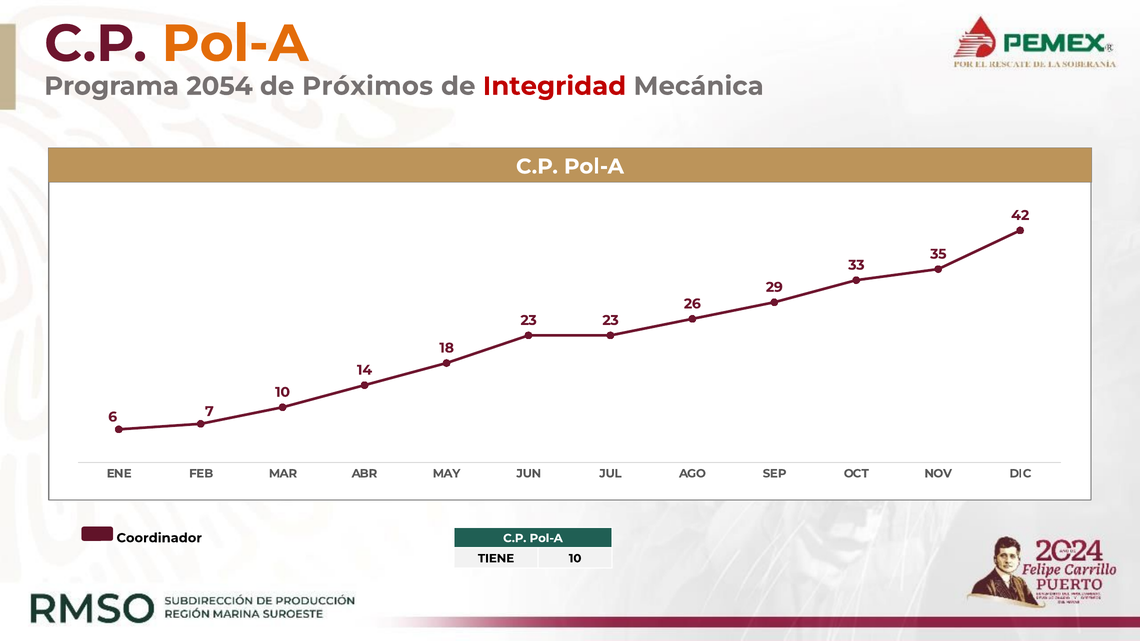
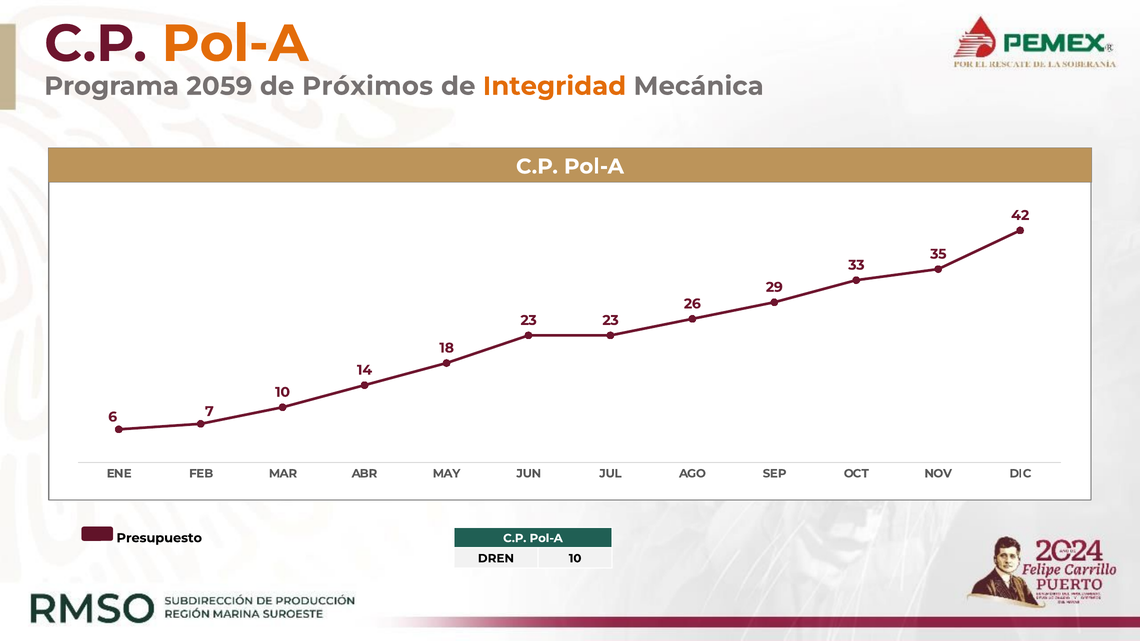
2054: 2054 -> 2059 (219, 86)
Integridad colour: red -> orange (555, 86)
Coordinador: Coordinador -> Presupuesto (159, 538)
TIENE: TIENE -> DREN (496, 559)
